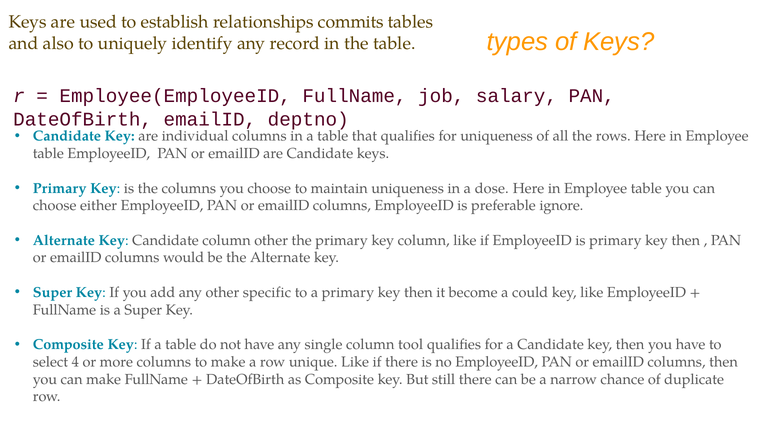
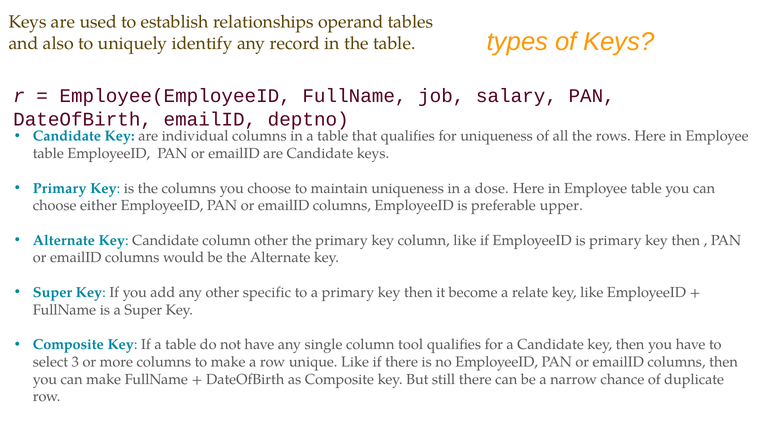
commits: commits -> operand (351, 22)
ignore: ignore -> upper (561, 205)
could: could -> relate (530, 292)
4: 4 -> 3 (75, 362)
